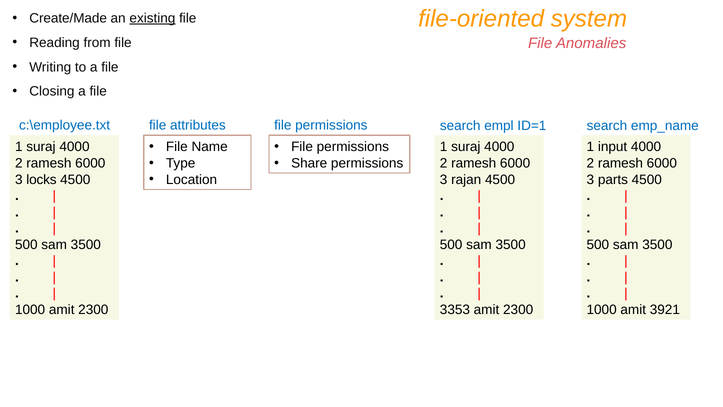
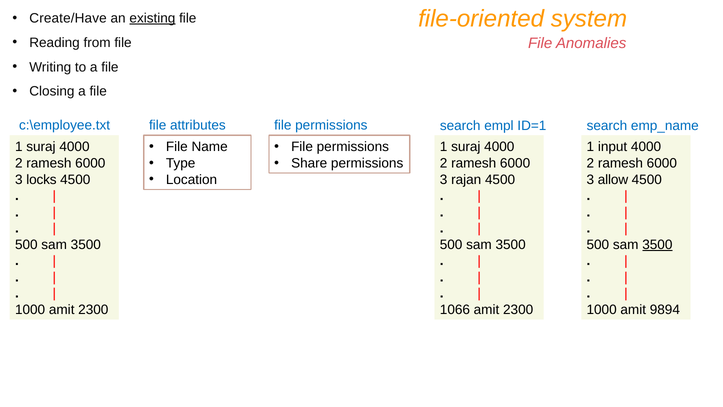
Create/Made: Create/Made -> Create/Have (68, 18)
parts: parts -> allow (613, 179)
3500 underline: none -> present (657, 244)
3353: 3353 -> 1066 (455, 310)
3921: 3921 -> 9894 (665, 310)
